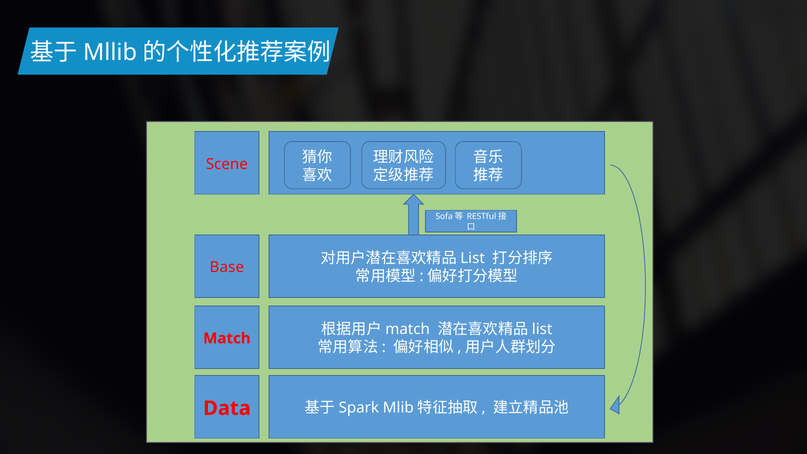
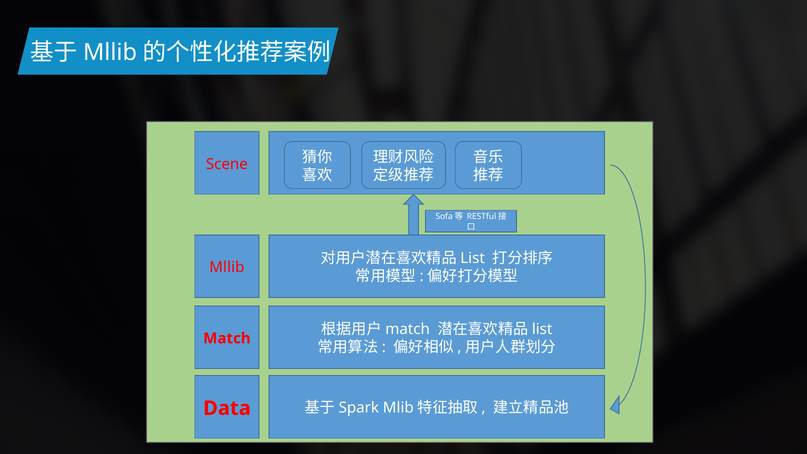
Base: Base -> Mllib (227, 267)
